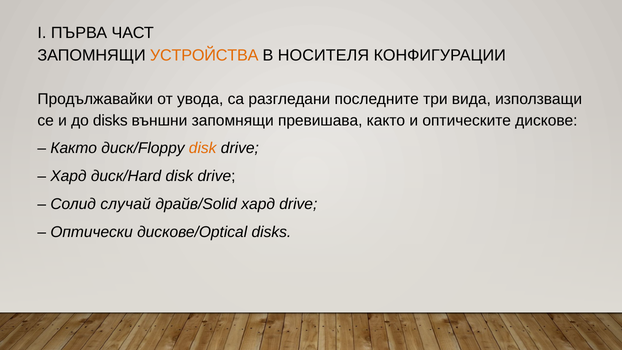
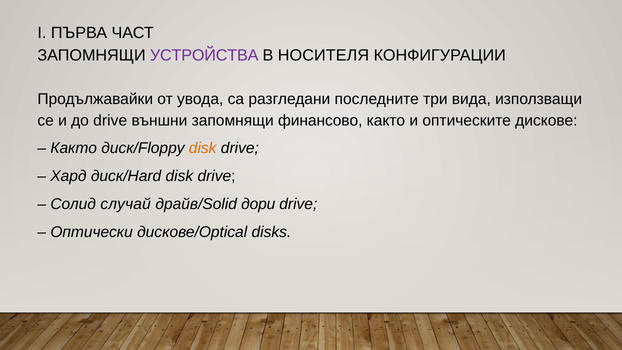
УСТРОЙСТВА colour: orange -> purple (204, 55)
до disks: disks -> drive (110, 120)
превишава: превишава -> финансово (320, 120)
драйв/Solid хард: хард -> дори (258, 204)
